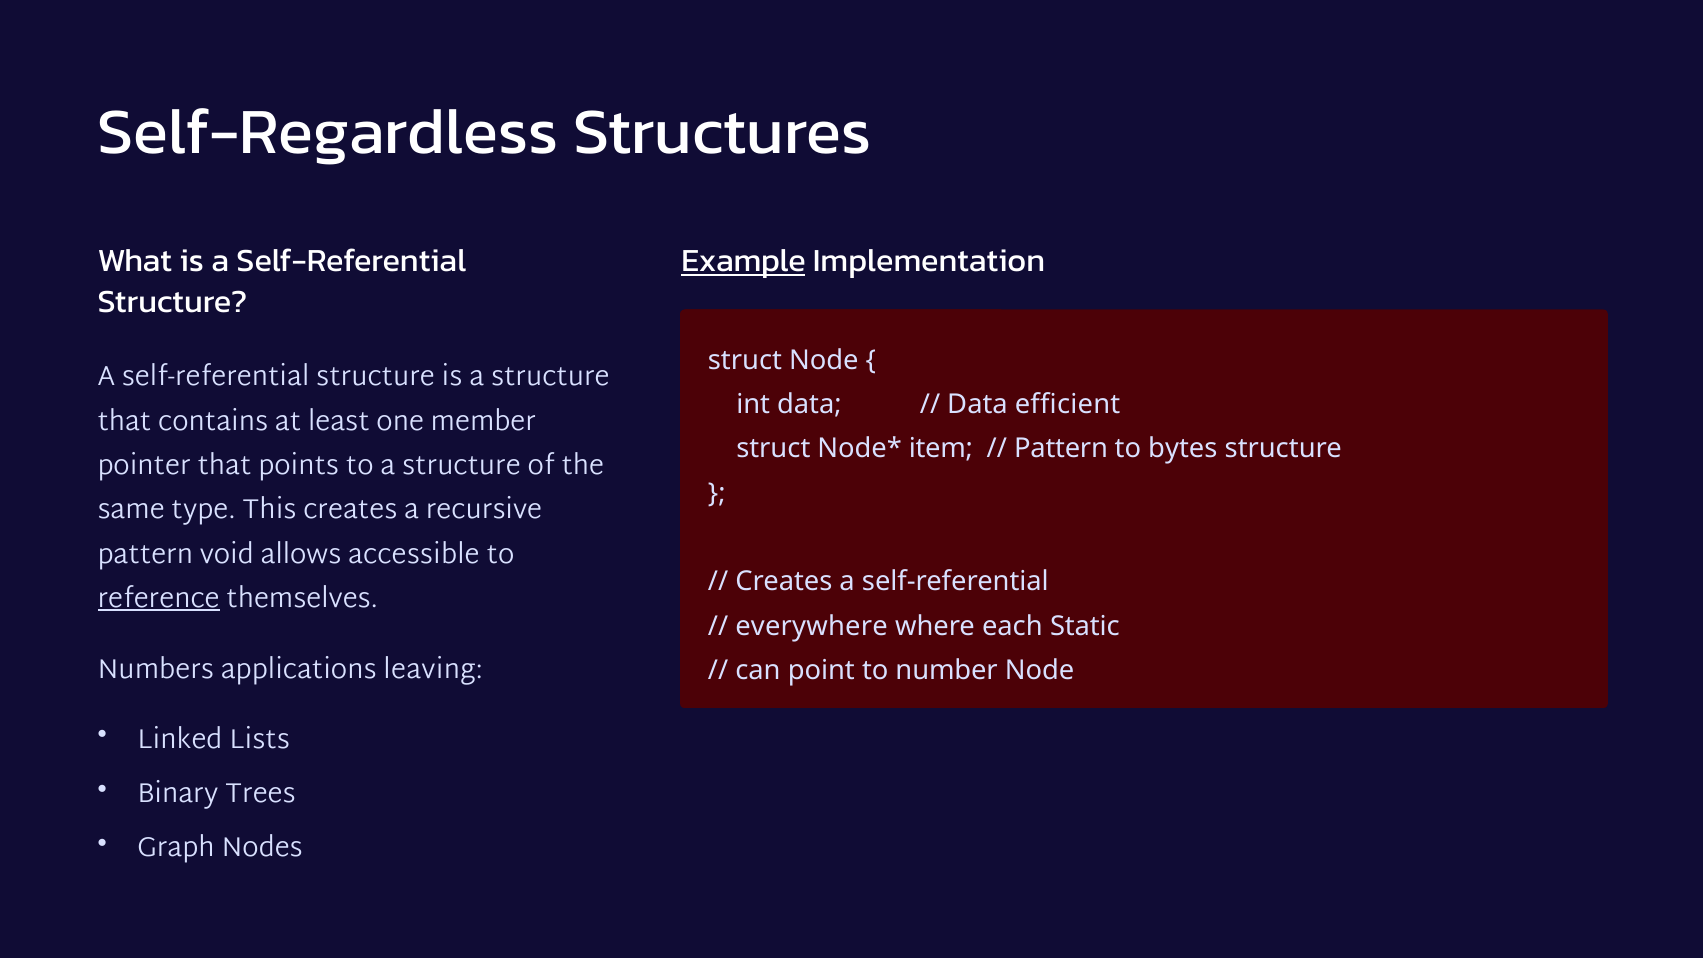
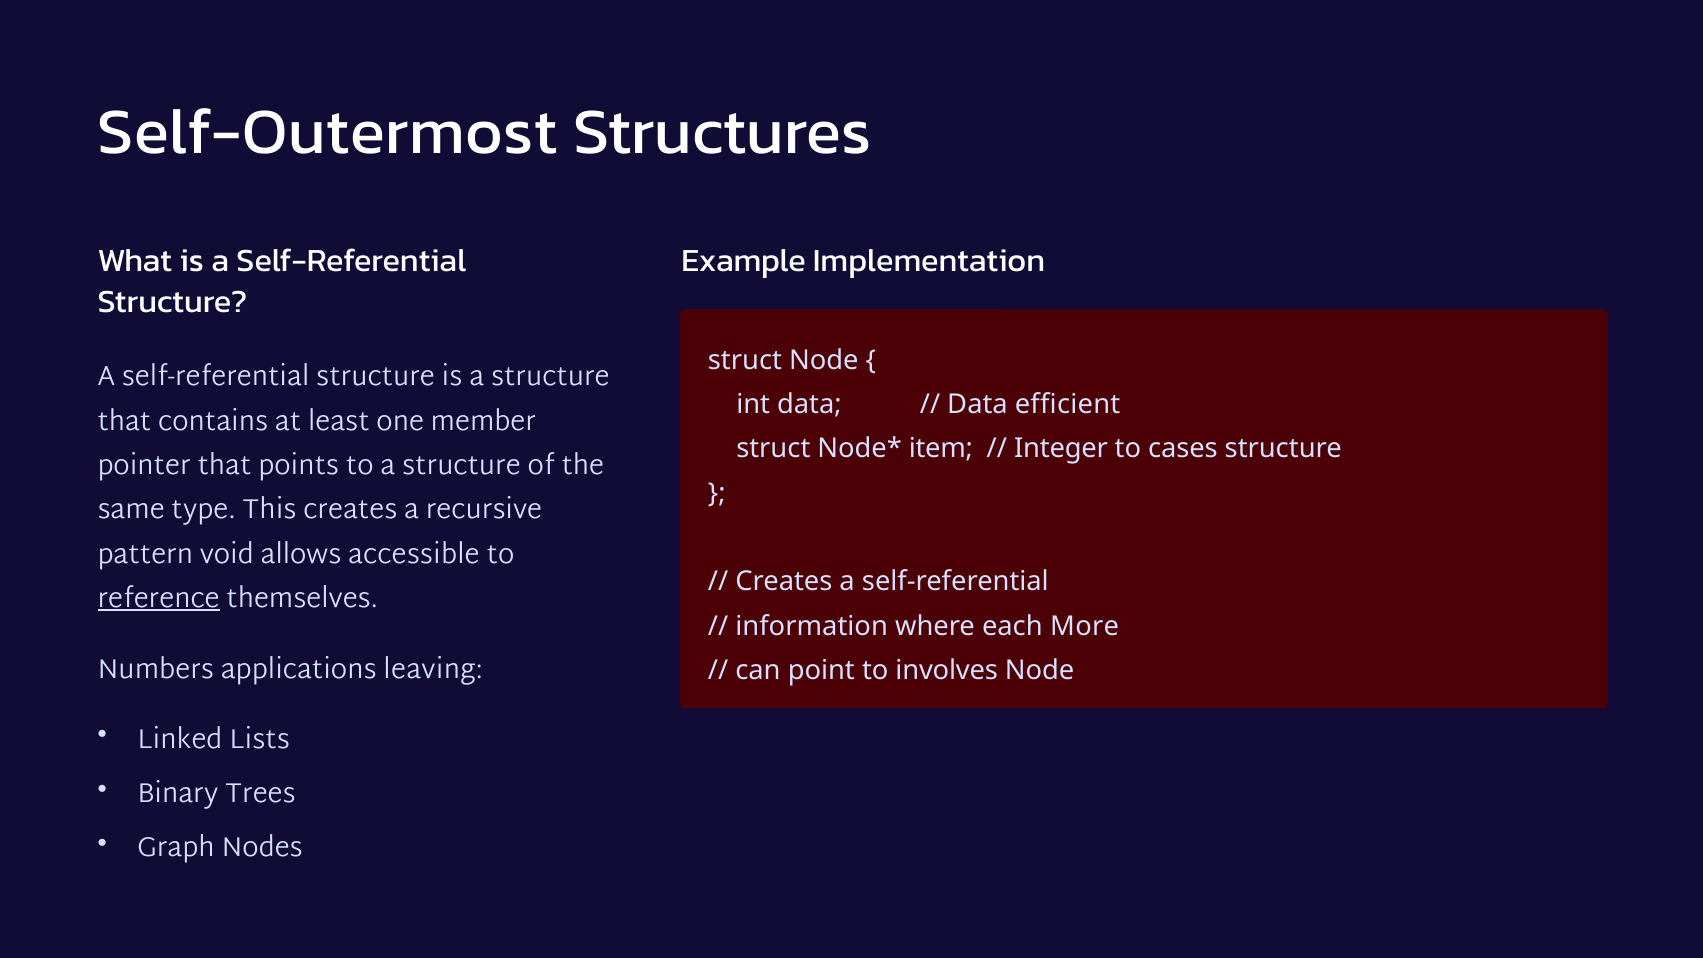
Self-Regardless: Self-Regardless -> Self-Outermost (328, 132)
Example underline: present -> none (744, 261)
Pattern: Pattern -> Integer (1061, 449)
bytes: bytes -> cases (1183, 449)
everywhere: everywhere -> information (812, 626)
Static: Static -> More (1085, 626)
number: number -> involves (947, 671)
